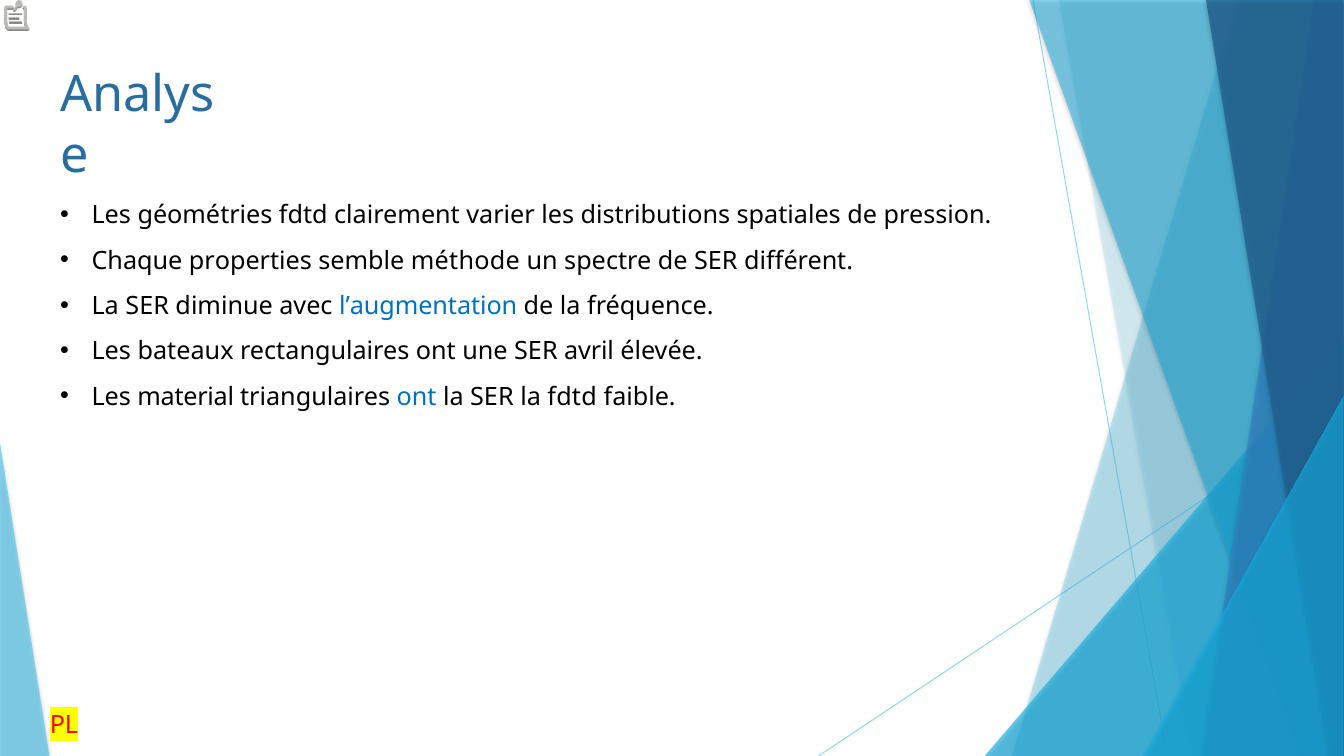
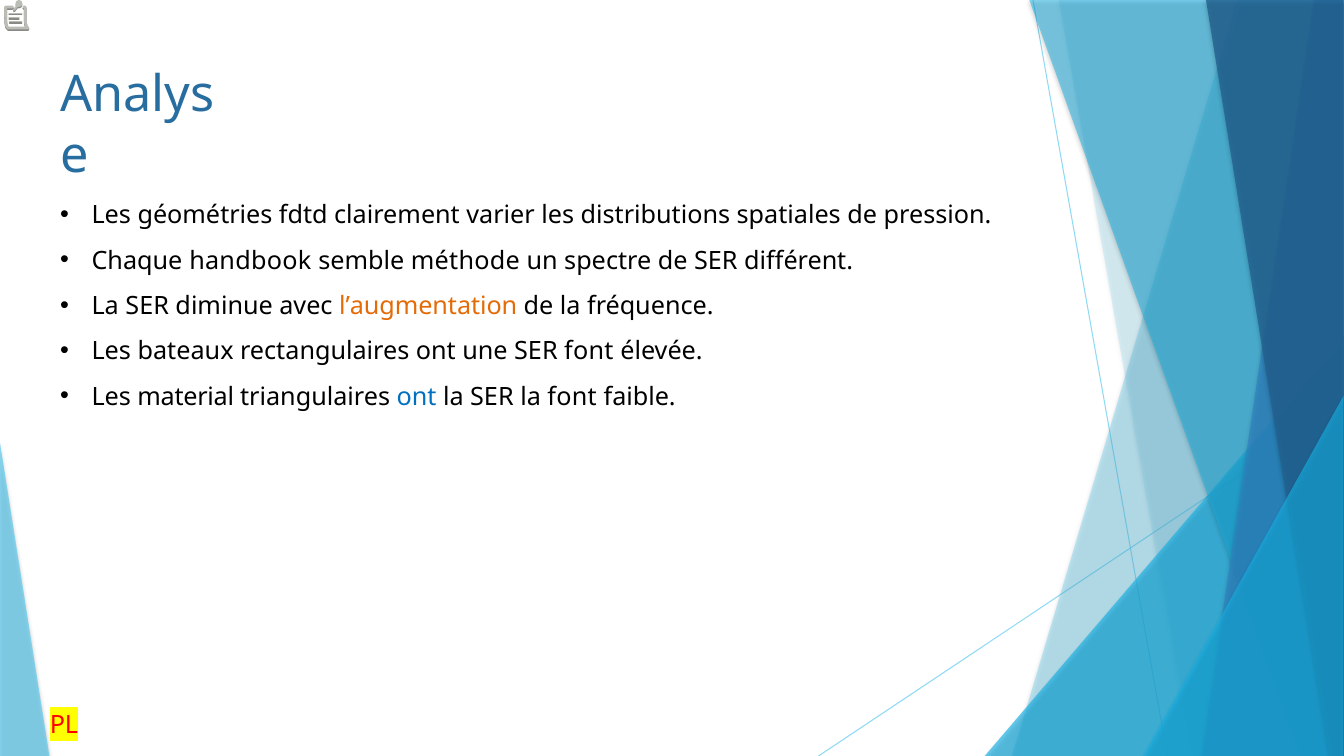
properties: properties -> handbook (250, 261)
l’augmentation colour: blue -> orange (428, 306)
SER avril: avril -> font (589, 351)
la fdtd: fdtd -> font (572, 397)
